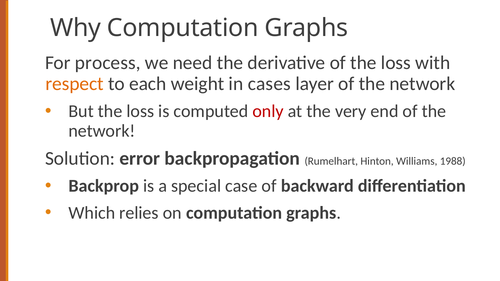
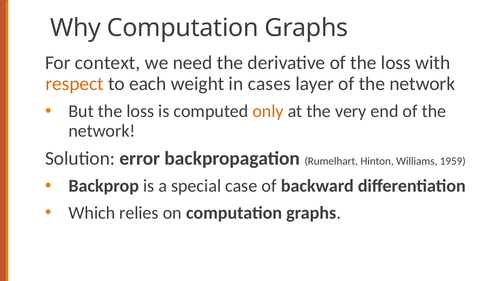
process: process -> context (108, 63)
only colour: red -> orange (268, 111)
1988: 1988 -> 1959 (453, 161)
